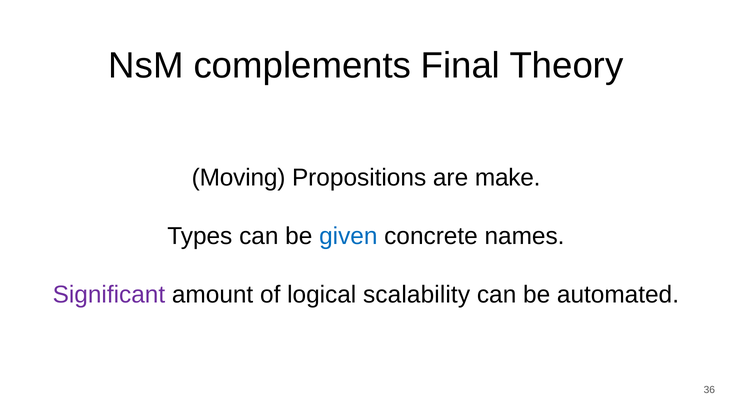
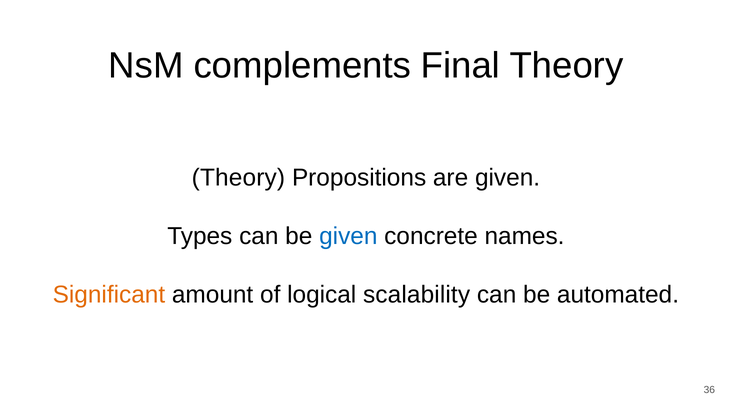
Moving: Moving -> Theory (238, 177)
are make: make -> given (508, 177)
Significant colour: purple -> orange (109, 295)
